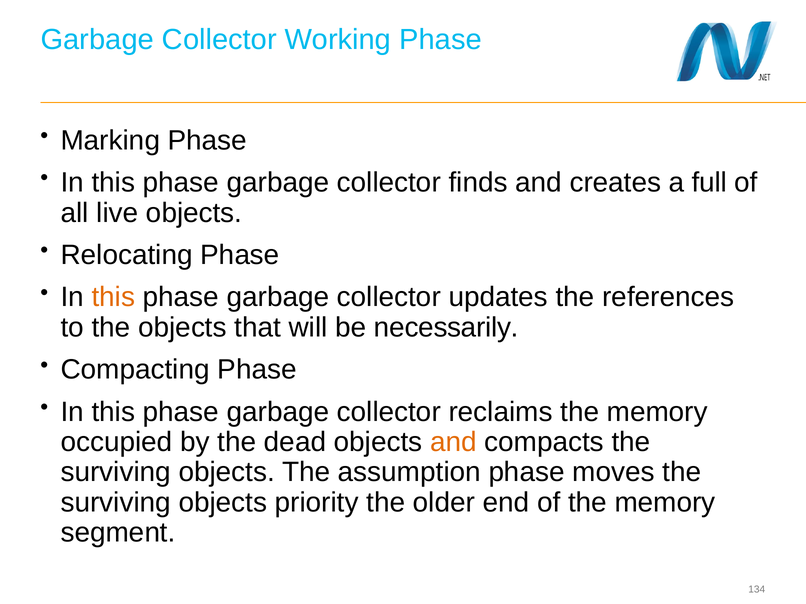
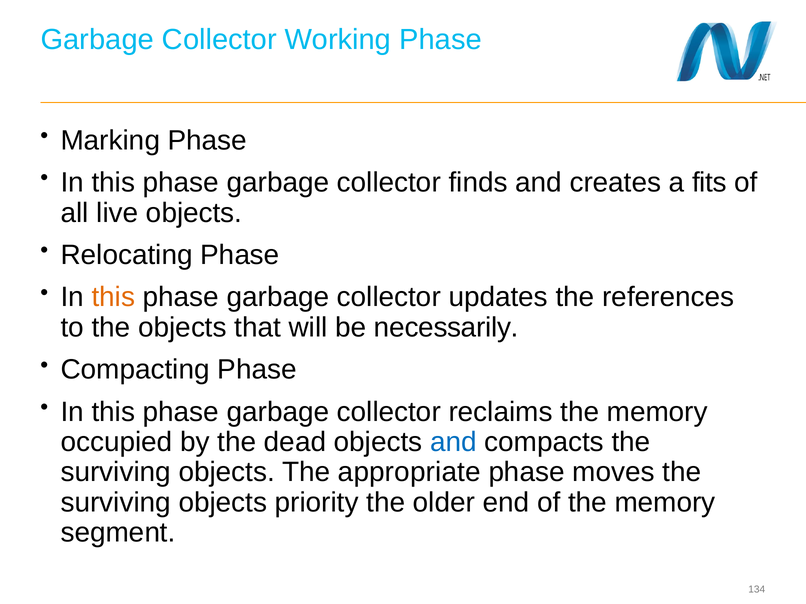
full: full -> fits (709, 183)
and colour: orange -> blue (453, 442)
assumption: assumption -> appropriate (409, 473)
